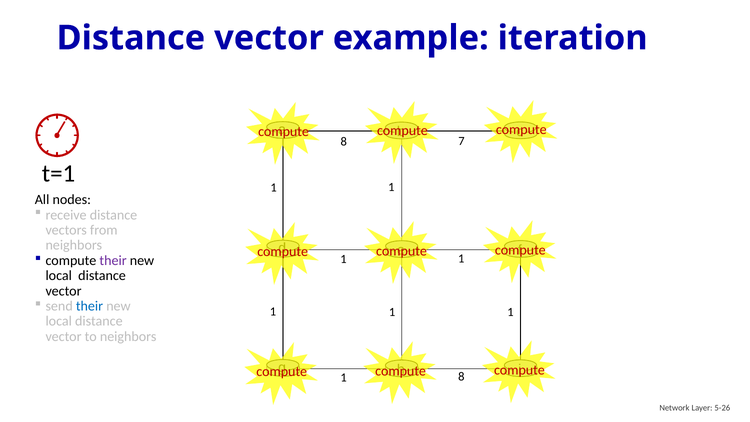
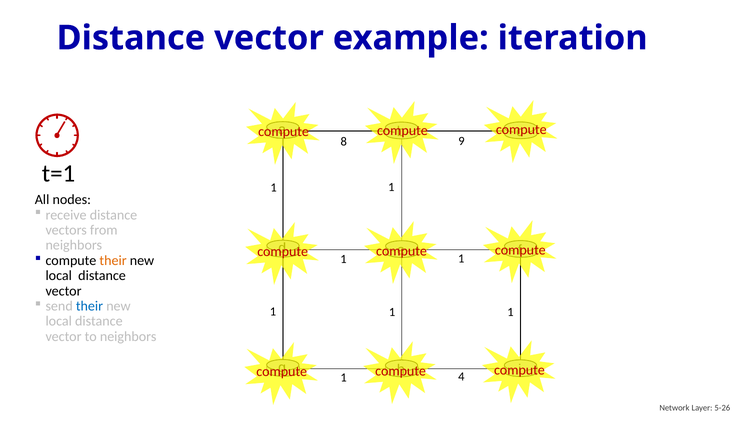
7: 7 -> 9 (461, 141)
their colour: purple -> orange (113, 260)
1 8: 8 -> 4 (461, 377)
